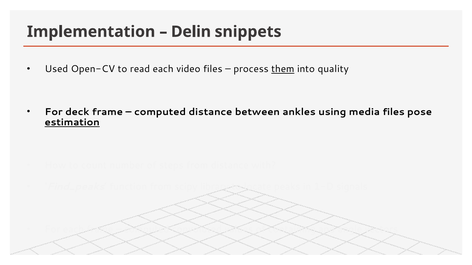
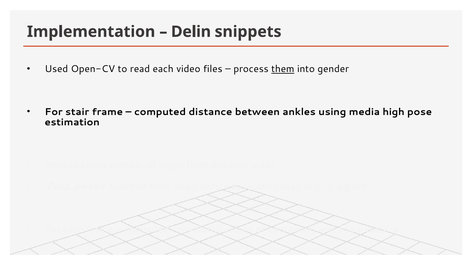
quality: quality -> gender (333, 69)
deck: deck -> stair (77, 112)
media files: files -> high (394, 112)
estimation underline: present -> none (72, 123)
